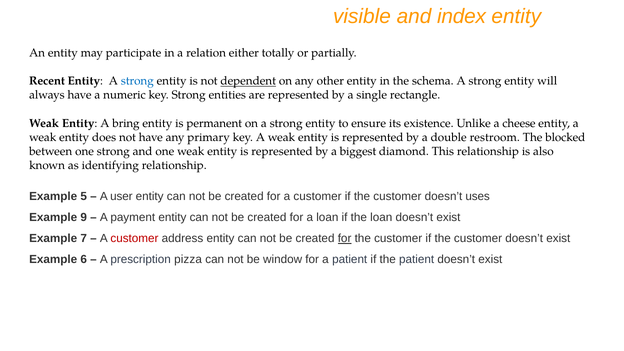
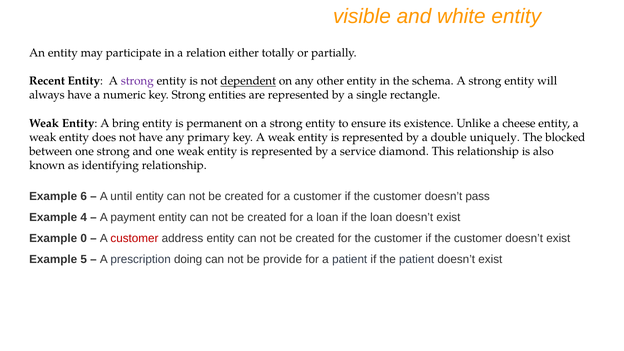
index: index -> white (461, 16)
strong colour: blue -> purple (137, 81)
restroom: restroom -> uniquely (495, 137)
biggest: biggest -> service (358, 151)
5: 5 -> 6 (84, 196)
user: user -> until (121, 196)
uses: uses -> pass (478, 196)
9: 9 -> 4 (84, 217)
7: 7 -> 0 (84, 238)
for underline: present -> none (345, 238)
6: 6 -> 5 (84, 260)
pizza: pizza -> doing (188, 260)
window: window -> provide (283, 260)
